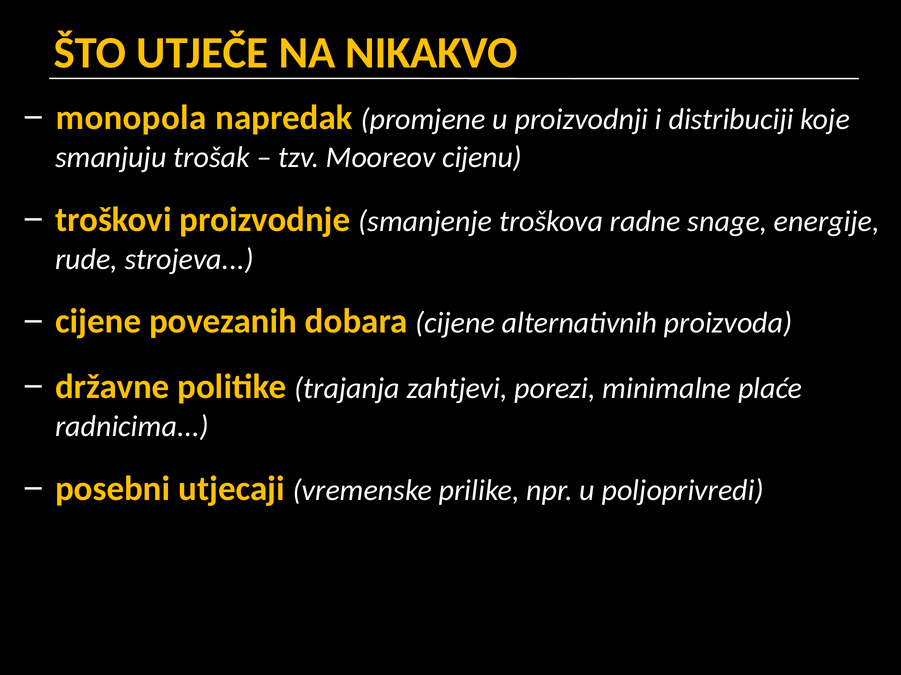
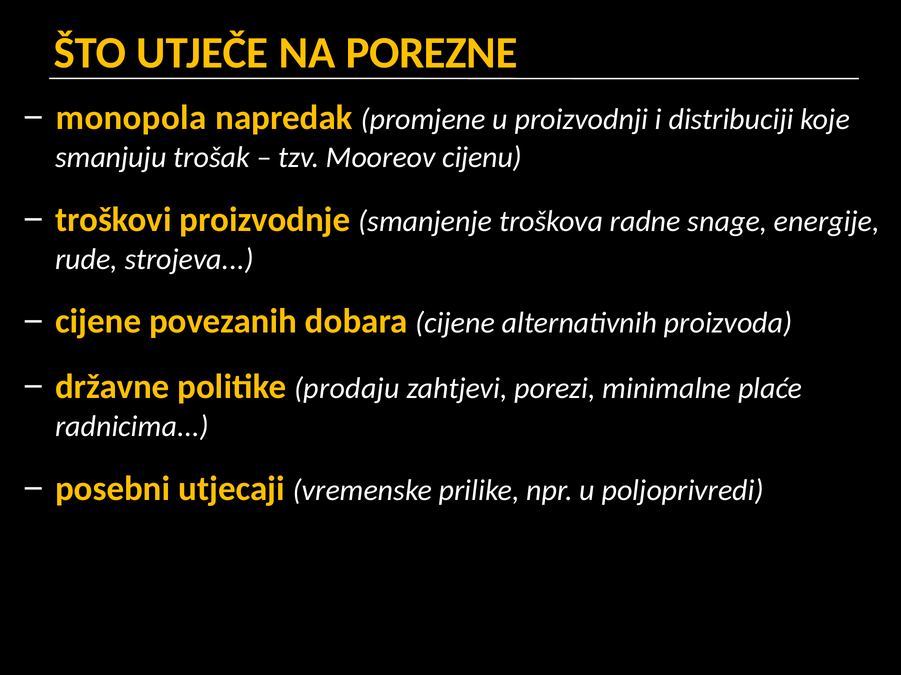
NIKAKVO: NIKAKVO -> POREZNE (432, 53)
trajanja: trajanja -> prodaju (347, 389)
